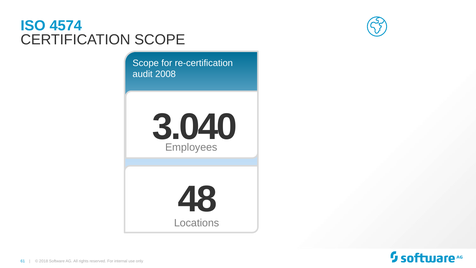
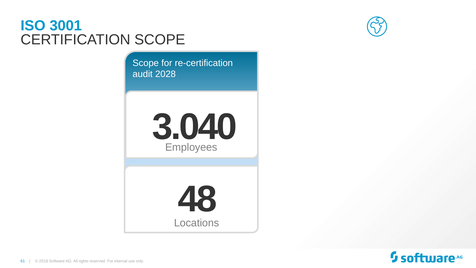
4574: 4574 -> 3001 (66, 26)
2008: 2008 -> 2028 (166, 74)
